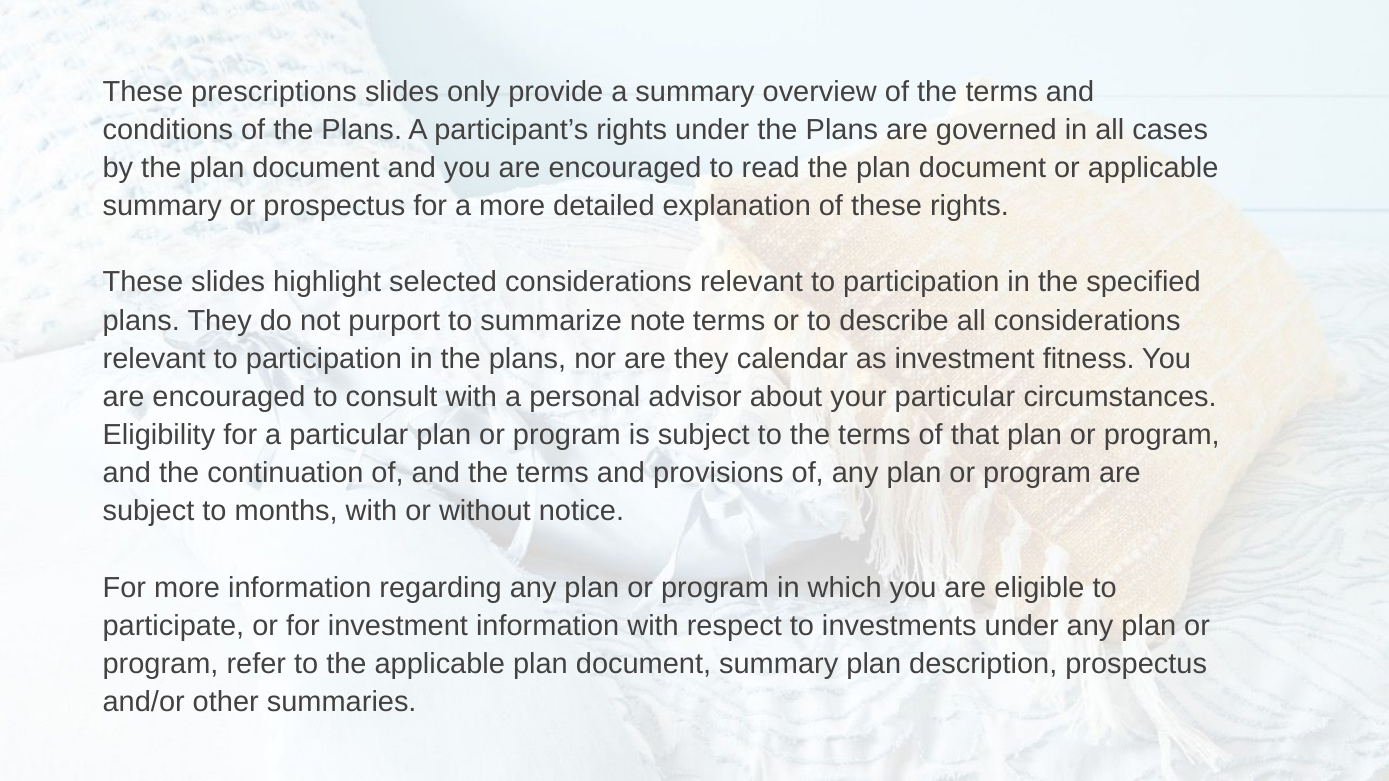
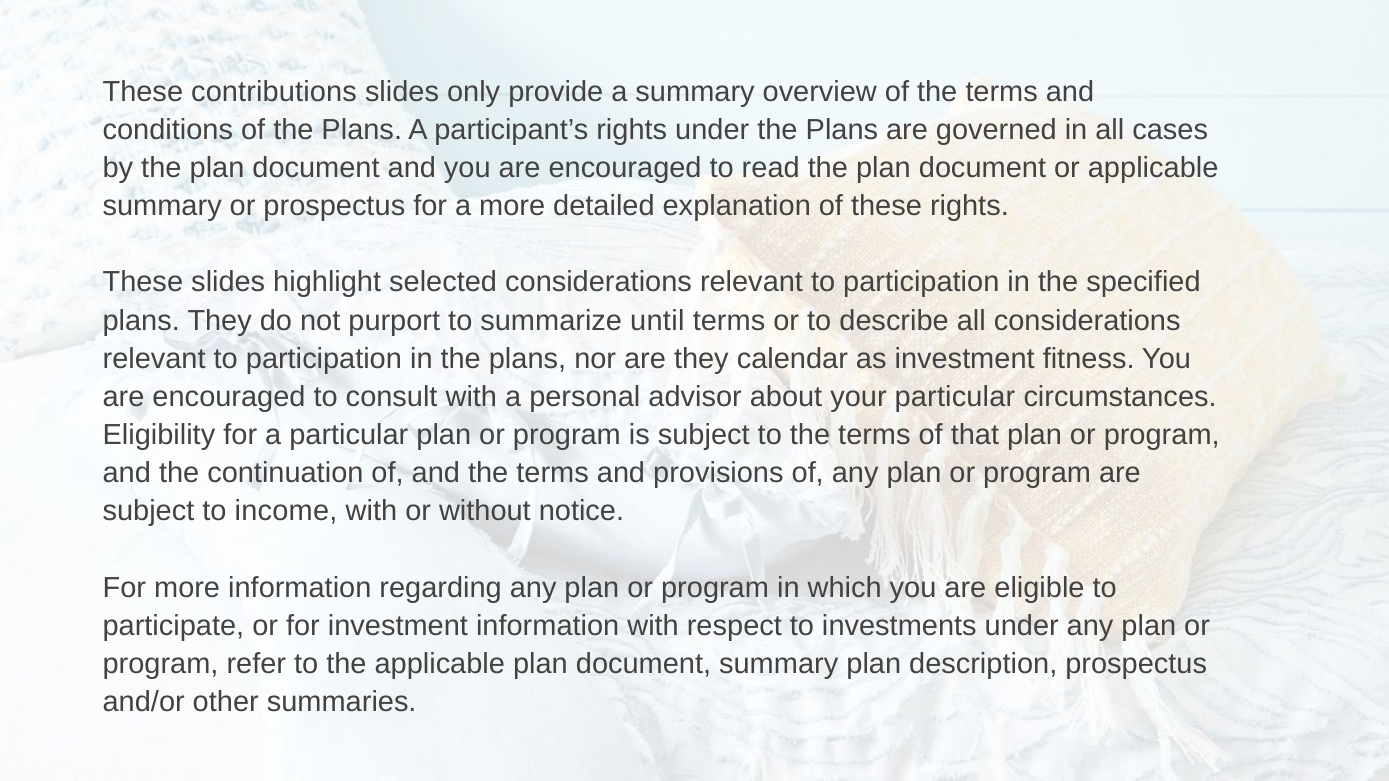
prescriptions: prescriptions -> contributions (274, 92)
note: note -> until (657, 321)
months: months -> income (286, 512)
